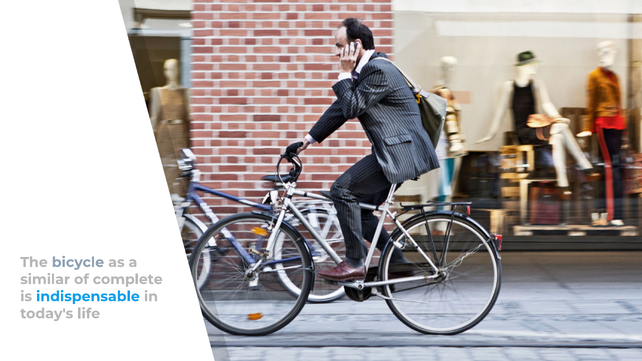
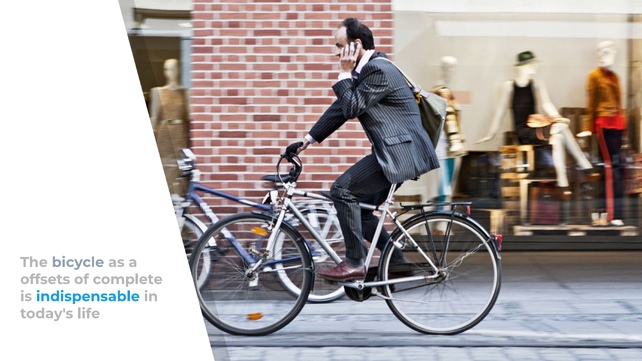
similar: similar -> offsets (45, 279)
